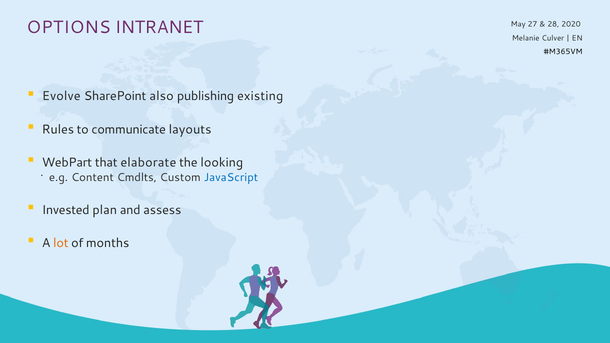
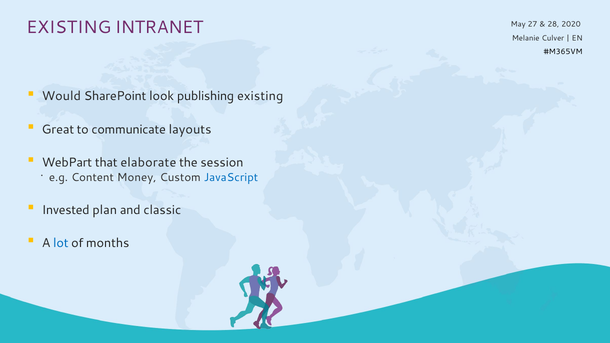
OPTIONS: OPTIONS -> EXISTING (69, 27)
Evolve: Evolve -> Would (61, 96)
also: also -> look (162, 96)
Rules: Rules -> Great (58, 129)
looking: looking -> session (222, 162)
Cmdlts: Cmdlts -> Money (137, 178)
assess: assess -> classic (162, 210)
lot colour: orange -> blue (61, 243)
